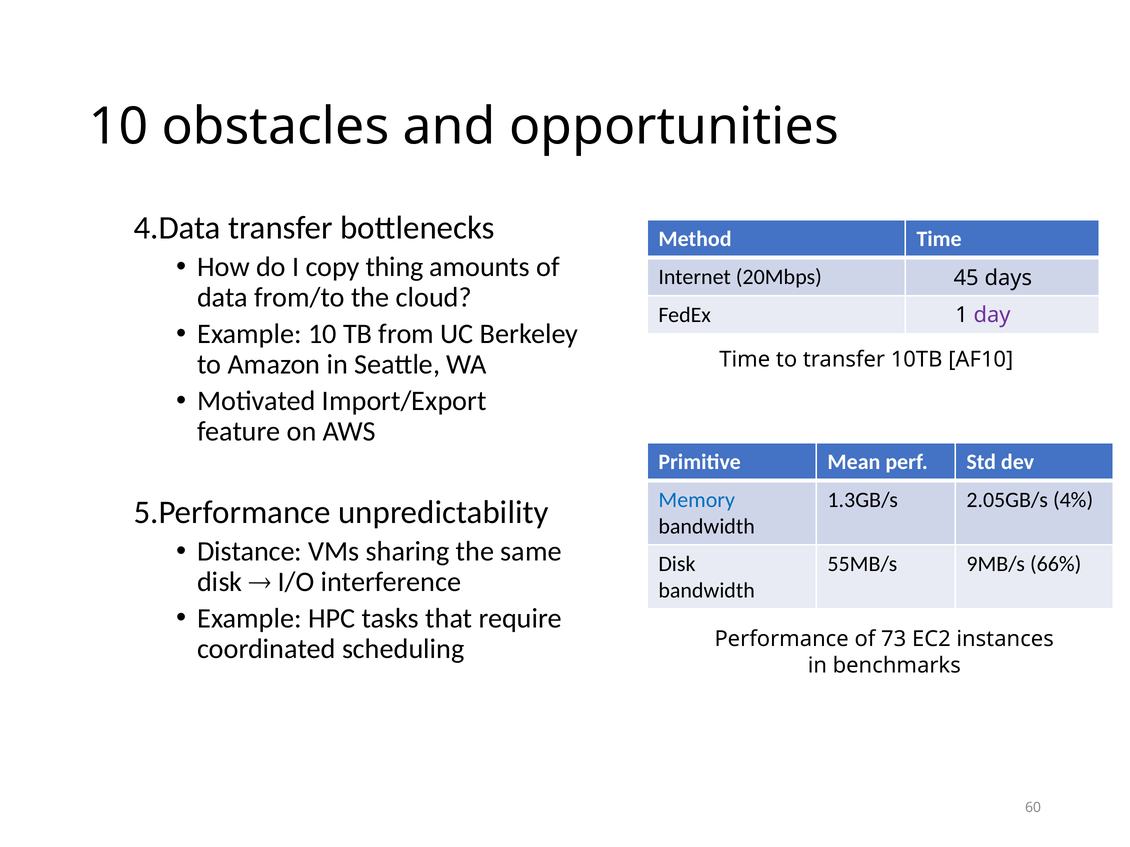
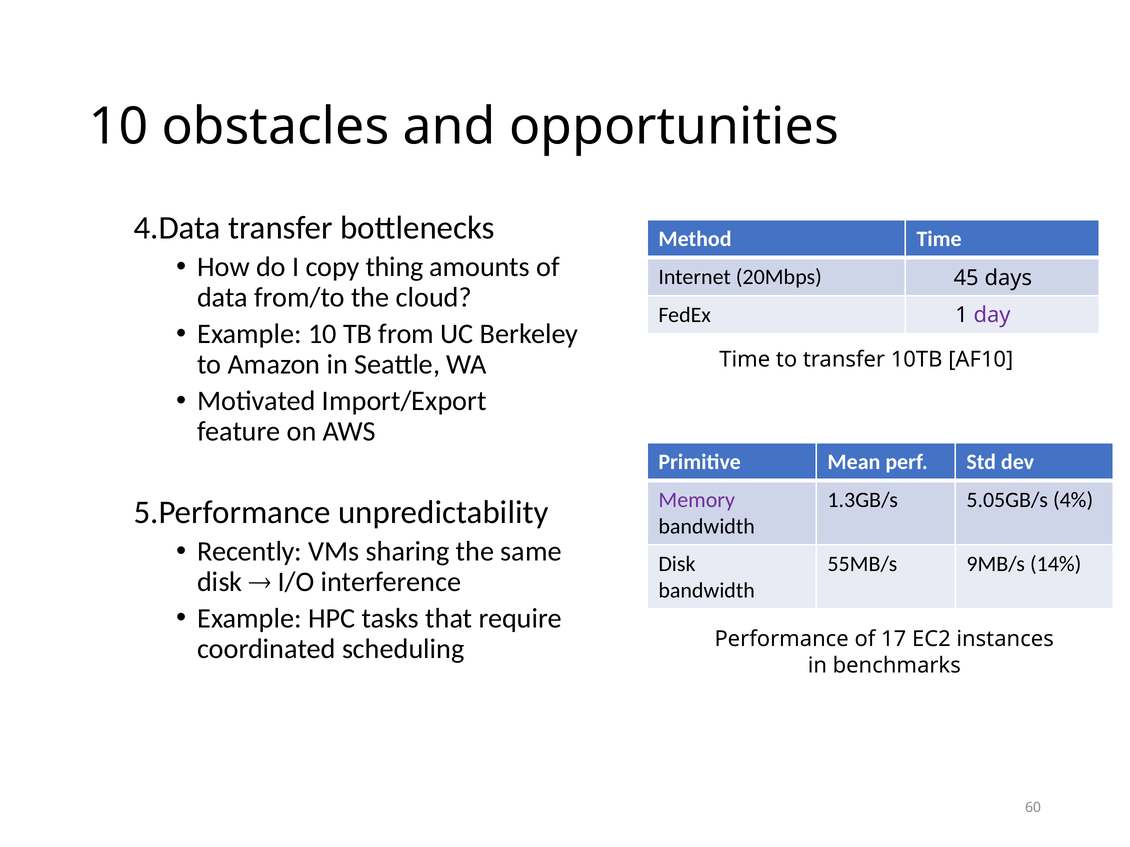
Memory colour: blue -> purple (697, 500)
2.05GB/s: 2.05GB/s -> 5.05GB/s (1007, 500)
Distance: Distance -> Recently (250, 552)
66%: 66% -> 14% (1056, 564)
73: 73 -> 17 (894, 640)
